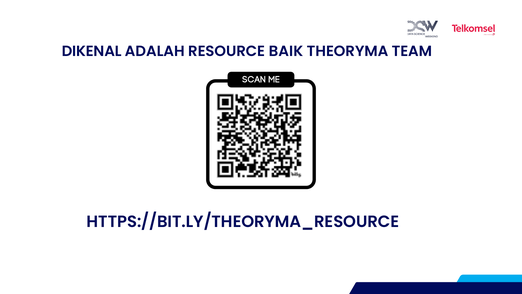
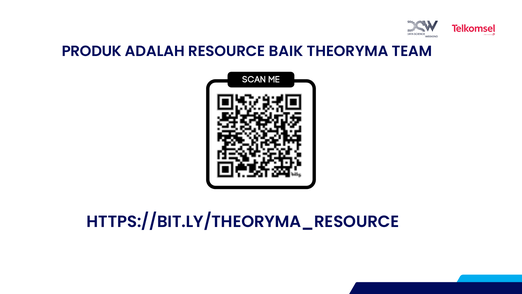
DIKENAL: DIKENAL -> PRODUK (92, 51)
